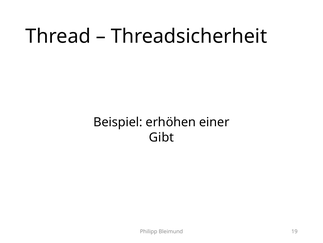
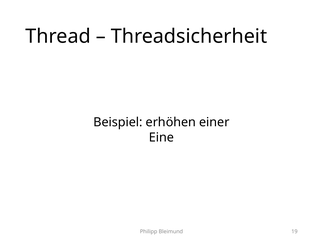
Gibt: Gibt -> Eine (161, 137)
